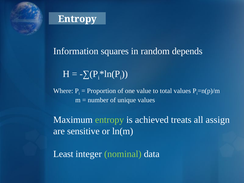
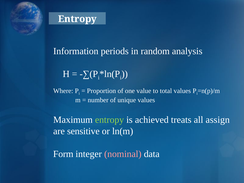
squares: squares -> periods (115, 51)
depends: depends -> analysis (187, 51)
Least: Least -> Form (63, 154)
nominal colour: light green -> pink (123, 154)
